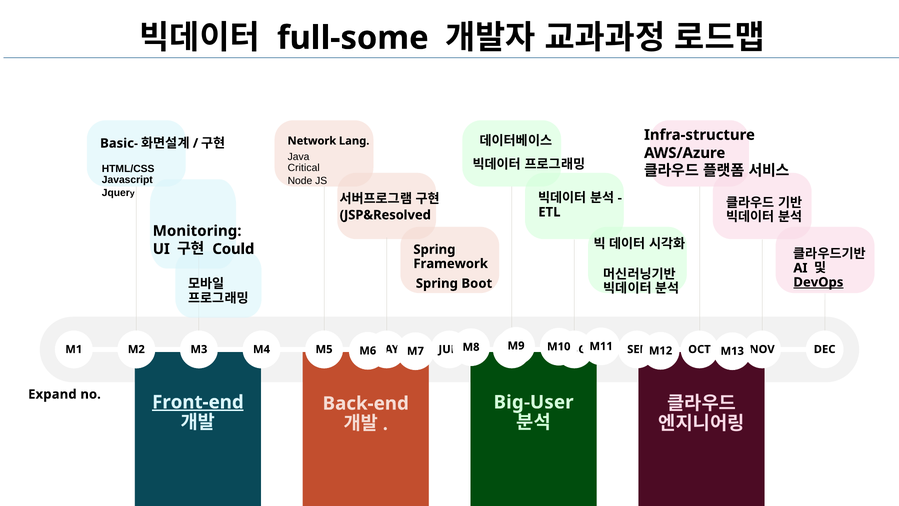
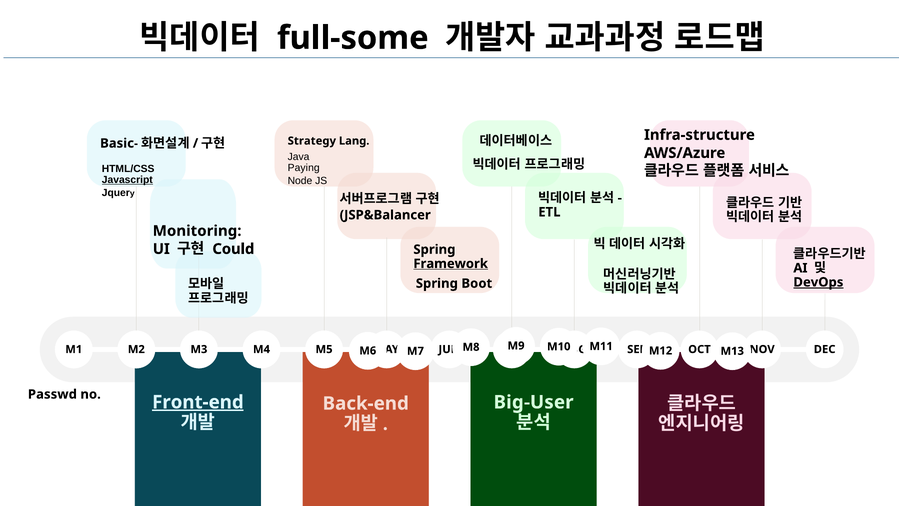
Network: Network -> Strategy (312, 141)
Critical: Critical -> Paying (304, 168)
Javascript underline: none -> present (127, 180)
JSP&Resolved: JSP&Resolved -> JSP&Balancer (385, 215)
Framework underline: none -> present (451, 264)
Expand: Expand -> Passwd (52, 394)
